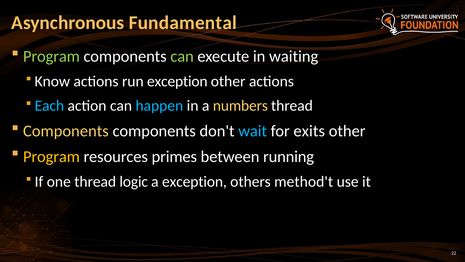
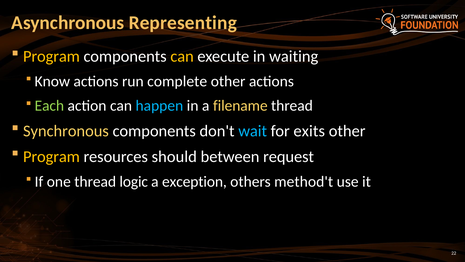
Fundamental: Fundamental -> Representing (183, 23)
Program colour: light green -> yellow (51, 56)
can colour: light green -> yellow (182, 56)
run exception: exception -> complete (177, 81)
Each colour: light blue -> light green (49, 106)
numbers: numbers -> filename (240, 106)
Components: Components -> Synchronous (66, 131)
primes: primes -> should (174, 156)
running: running -> request (289, 156)
